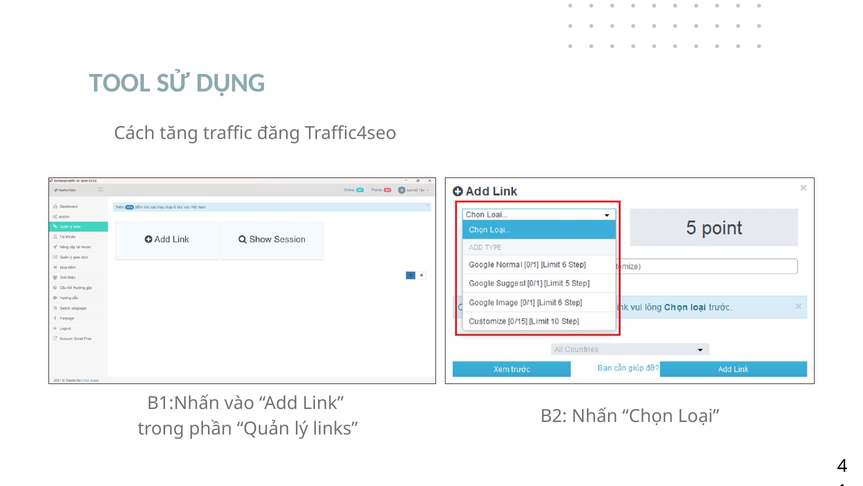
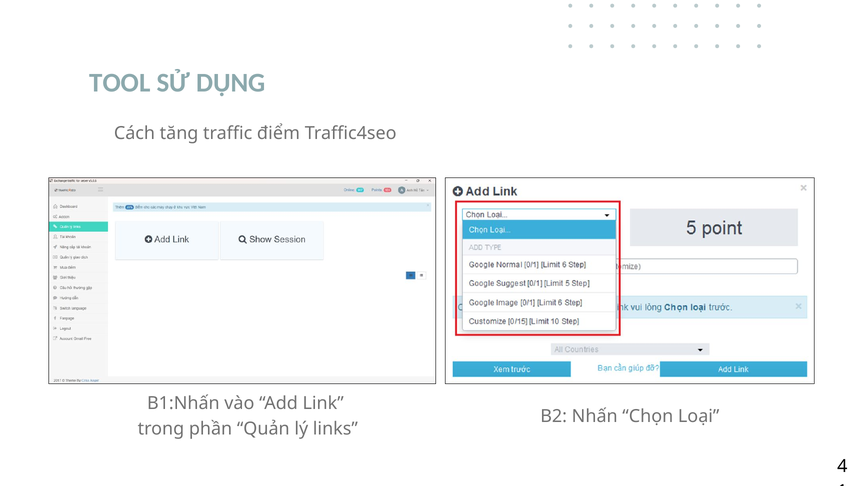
đăng: đăng -> điểm (279, 133)
